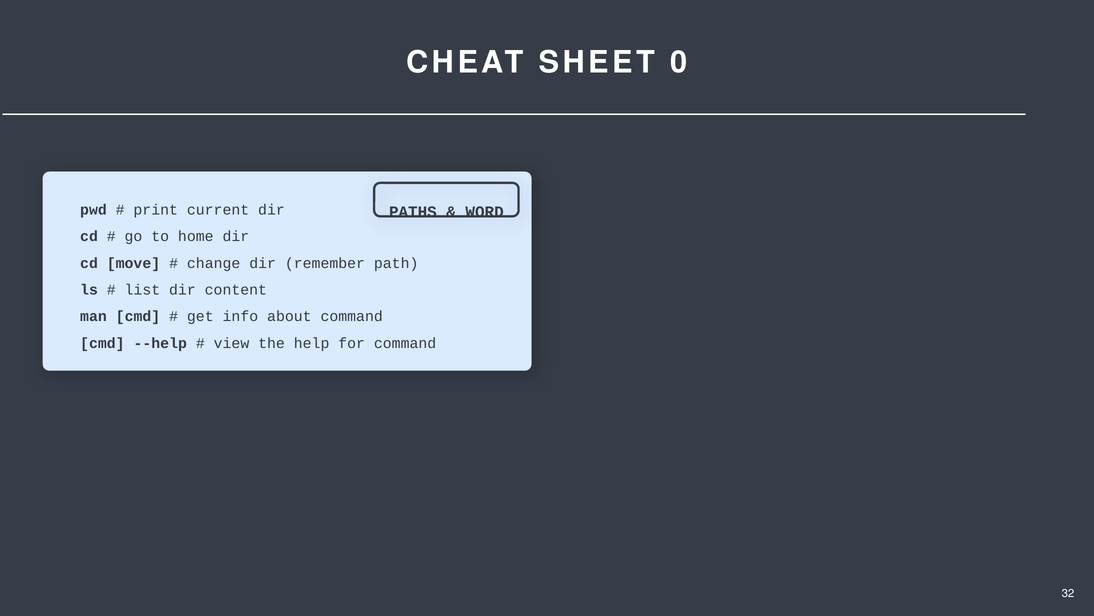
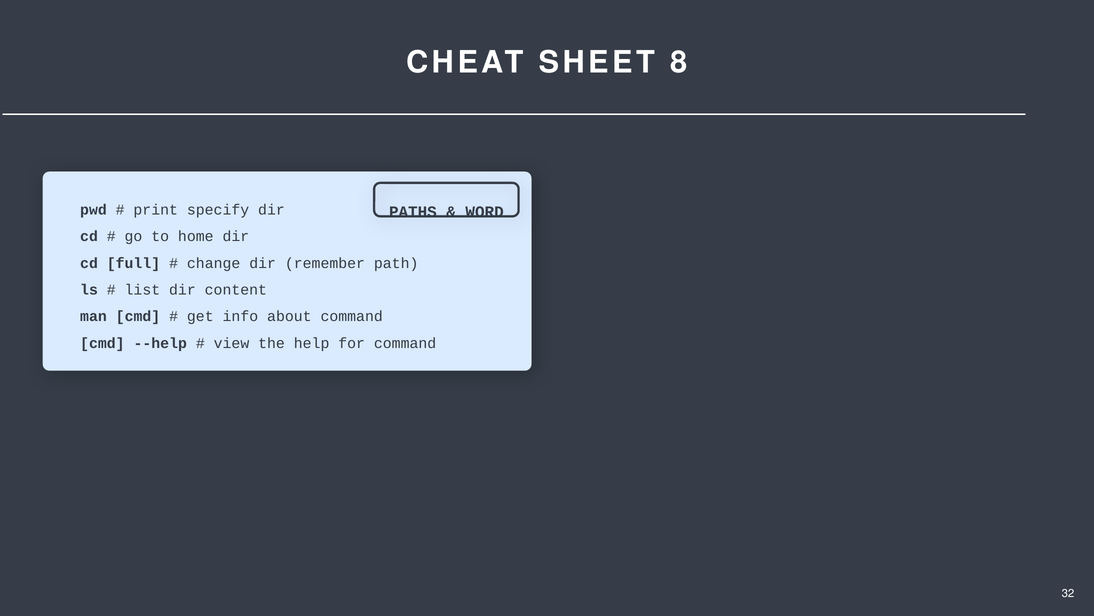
0: 0 -> 8 (679, 62)
current: current -> specify (218, 210)
move: move -> full (133, 263)
